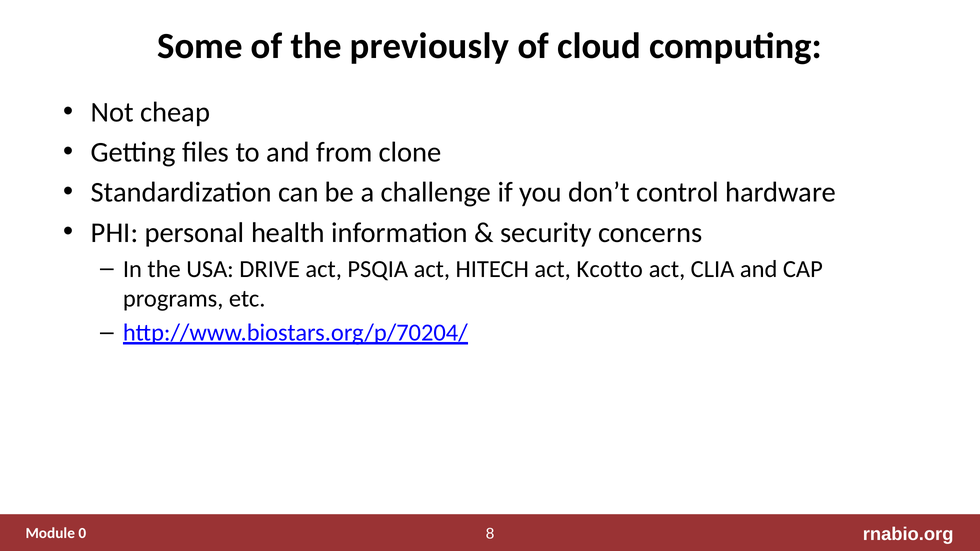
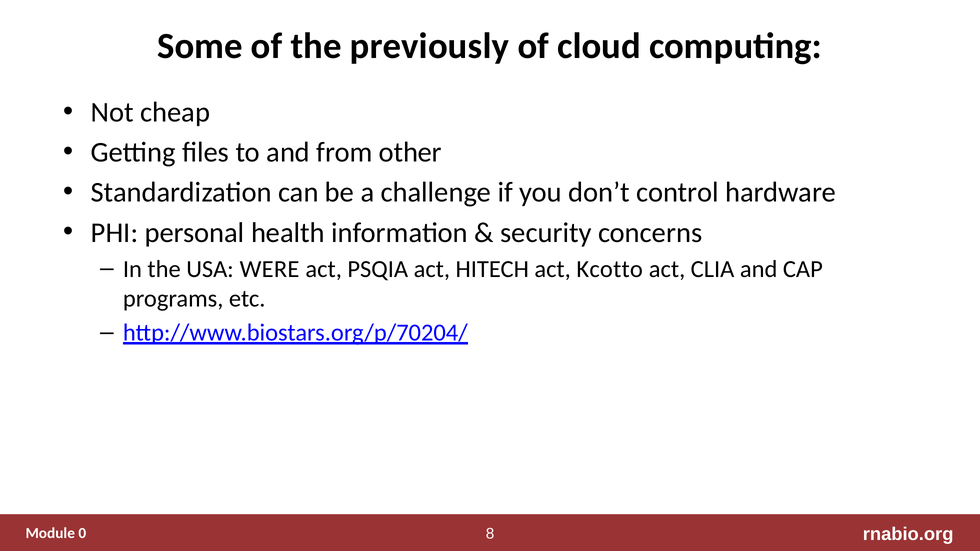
clone: clone -> other (410, 153)
DRIVE: DRIVE -> WERE (270, 269)
